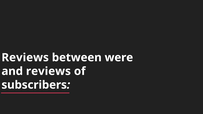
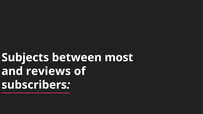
Reviews: Reviews -> Subjects (25, 58)
were: were -> most (119, 58)
